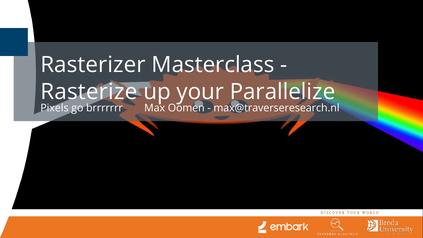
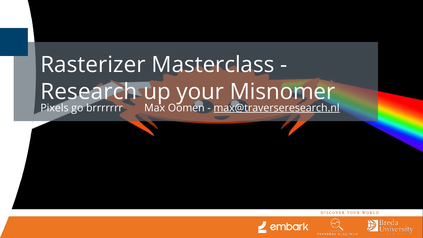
Rasterize: Rasterize -> Research (89, 92)
Parallelize: Parallelize -> Misnomer (283, 92)
max@traverseresearch.nl underline: none -> present (277, 108)
